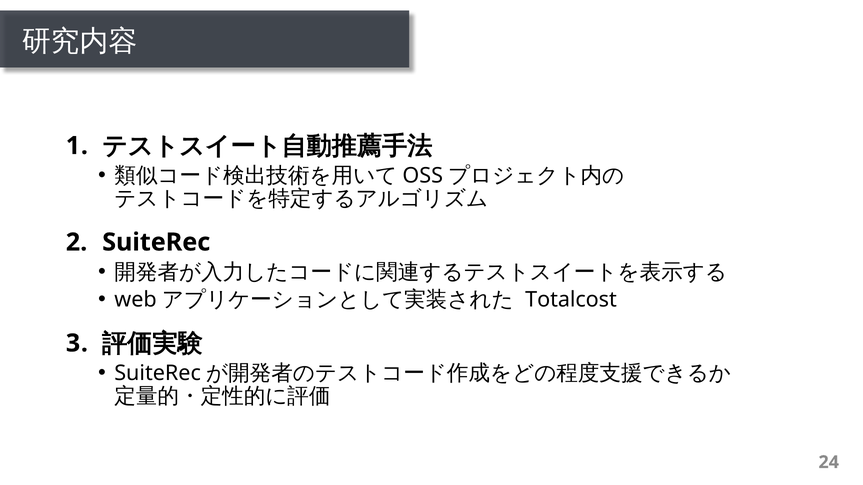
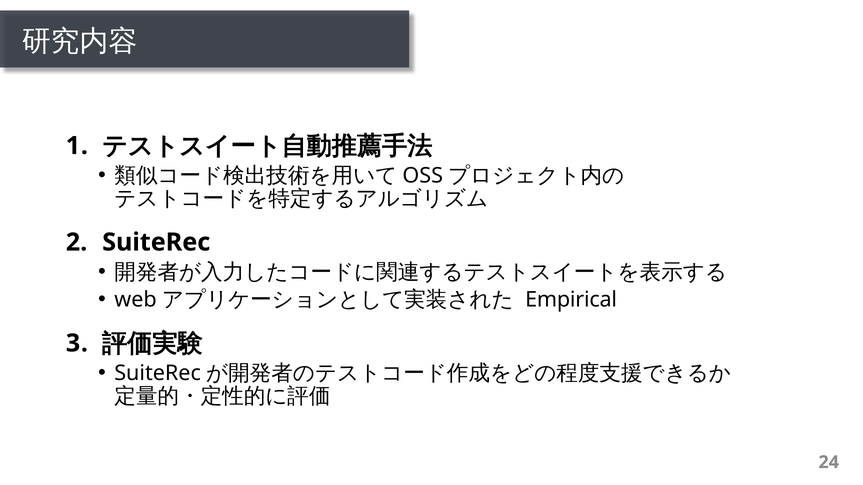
Totalcost: Totalcost -> Empirical (571, 300)
